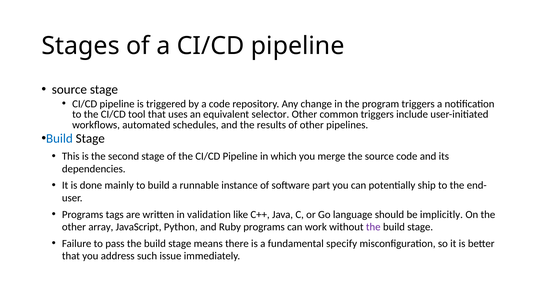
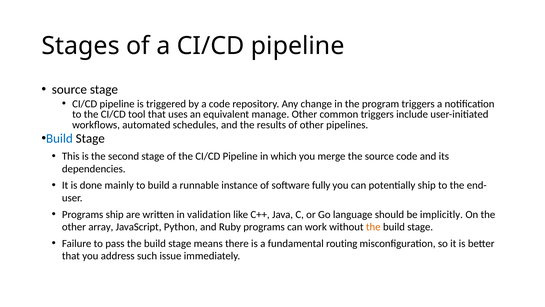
selector: selector -> manage (270, 114)
part: part -> fully (321, 185)
Programs tags: tags -> ship (115, 214)
the colour: purple -> orange (373, 227)
specify: specify -> routing (342, 243)
